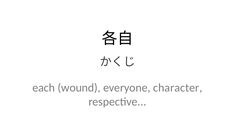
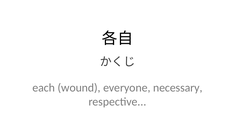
character: character -> necessary (178, 88)
